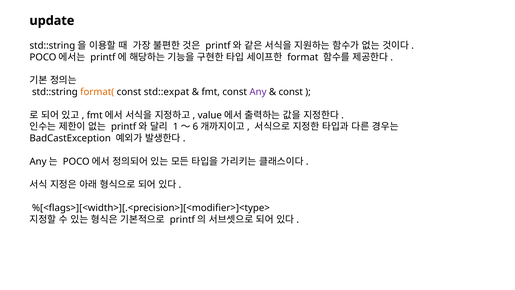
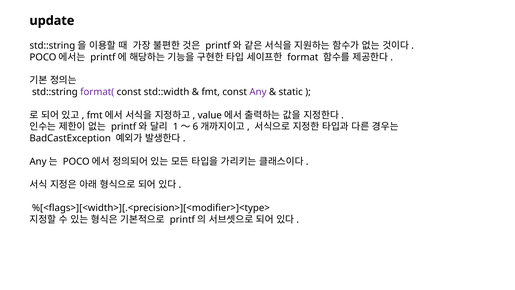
format( colour: orange -> purple (97, 92)
std::expat: std::expat -> std::width (167, 92)
const: const -> static (291, 92)
